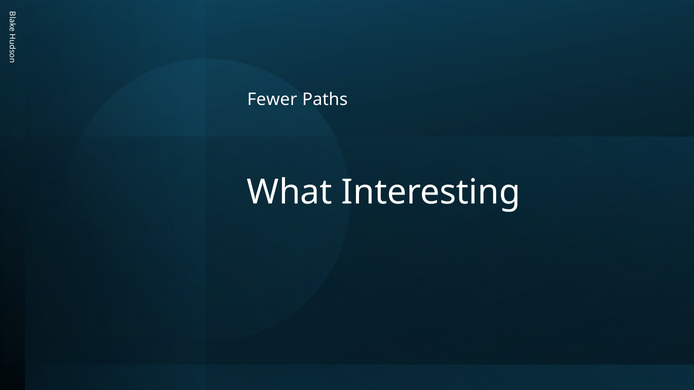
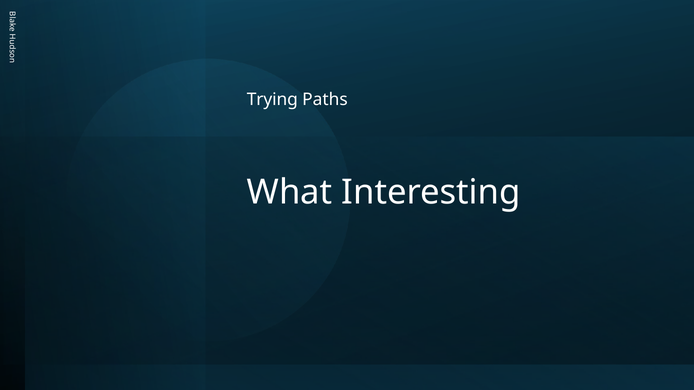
Fewer: Fewer -> Trying (272, 100)
